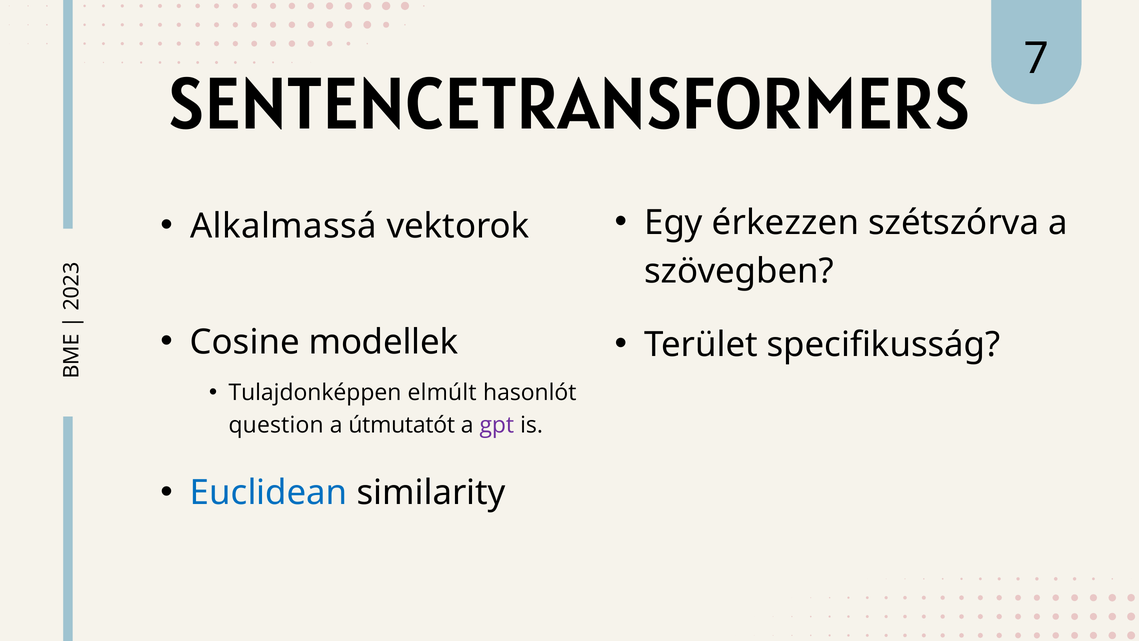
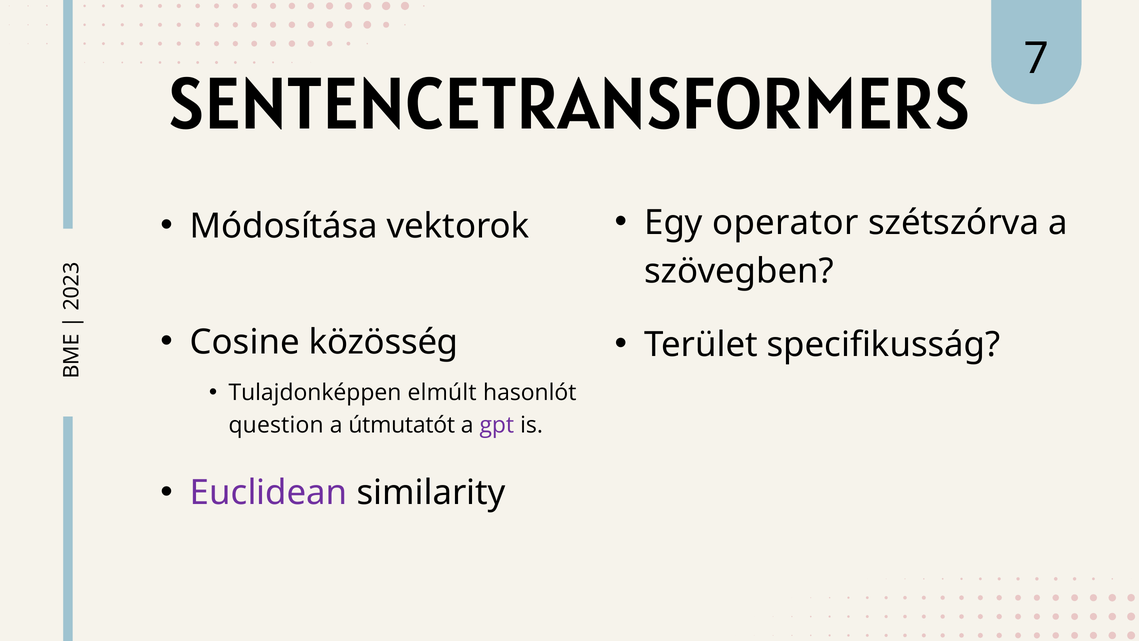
érkezzen: érkezzen -> operator (785, 222)
Alkalmassá: Alkalmassá -> Módosítása (284, 226)
modellek: modellek -> közösség (384, 342)
Euclidean colour: blue -> purple (269, 493)
